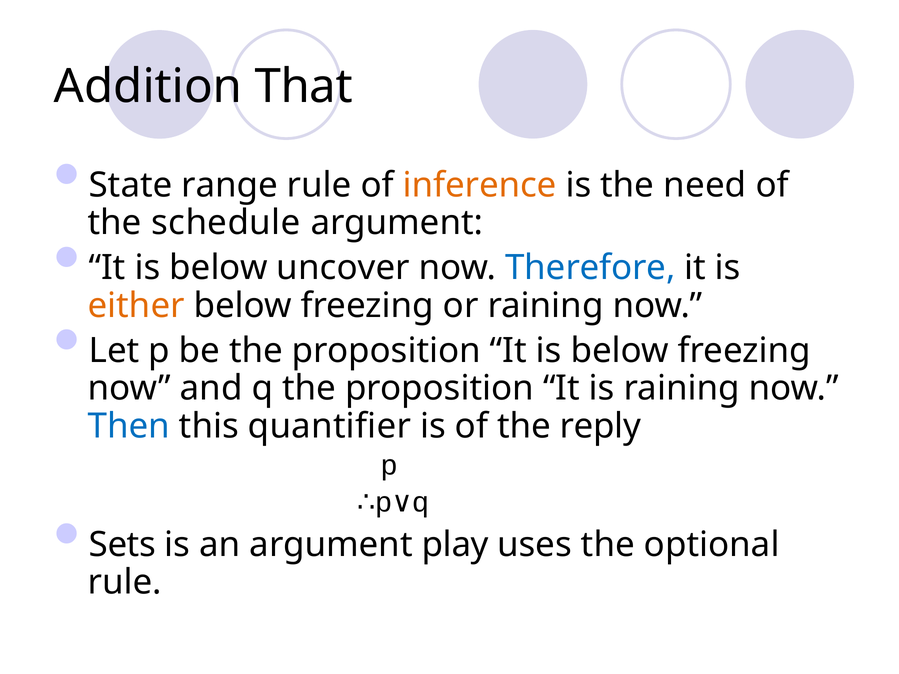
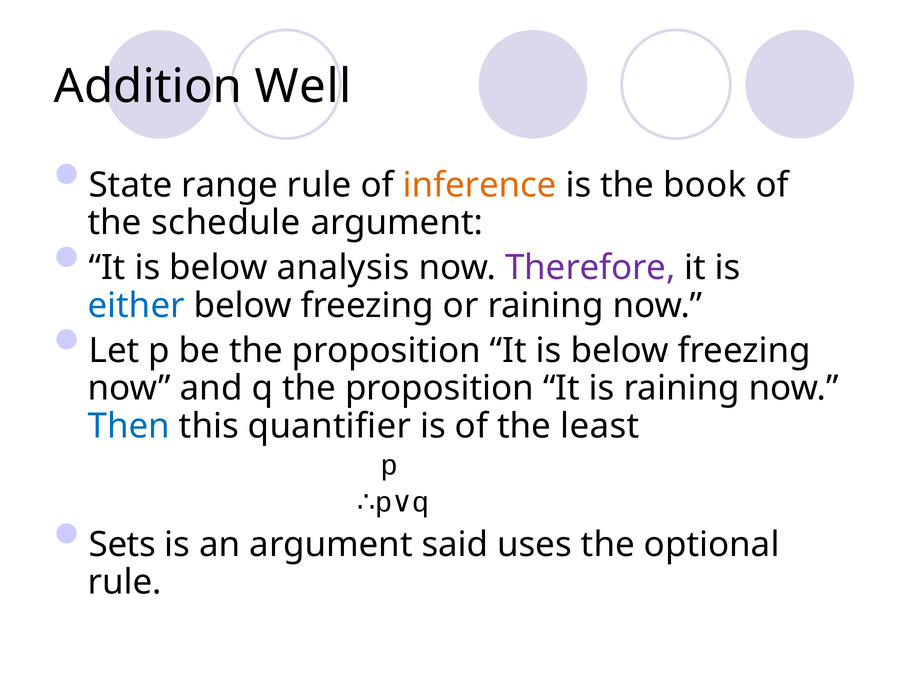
That: That -> Well (303, 86)
need: need -> book (705, 185)
uncover: uncover -> analysis (343, 268)
Therefore colour: blue -> purple (590, 268)
either colour: orange -> blue (136, 306)
reply: reply -> least (600, 426)
play: play -> said (455, 545)
